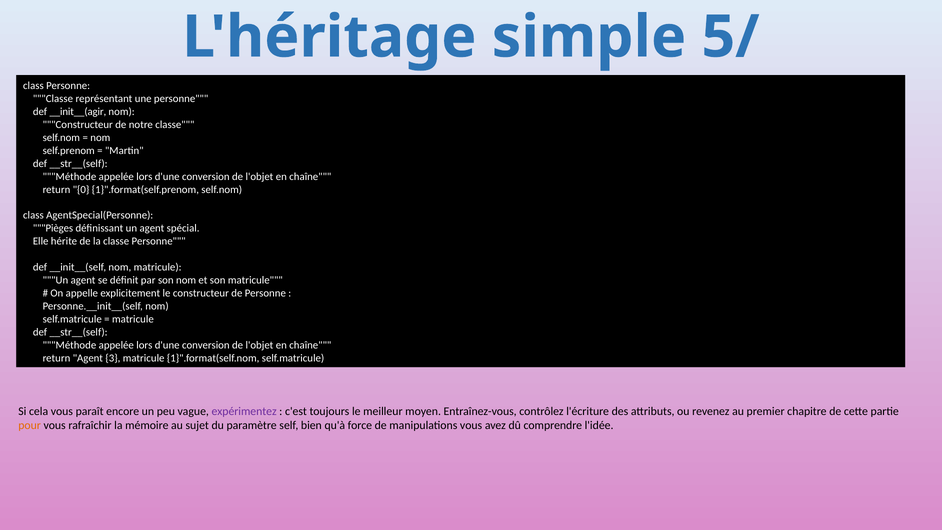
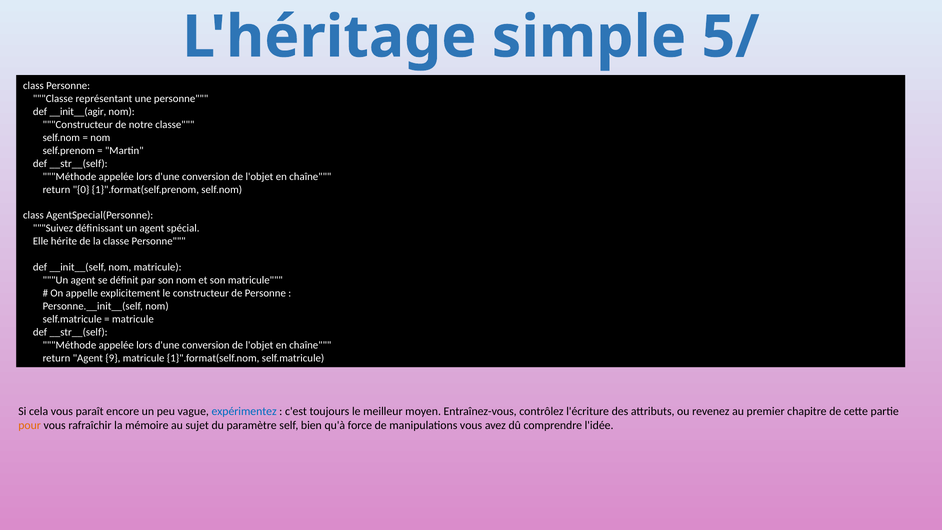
Pièges: Pièges -> Suivez (53, 228)
3: 3 -> 9 (113, 358)
expérimentez colour: purple -> blue (244, 411)
